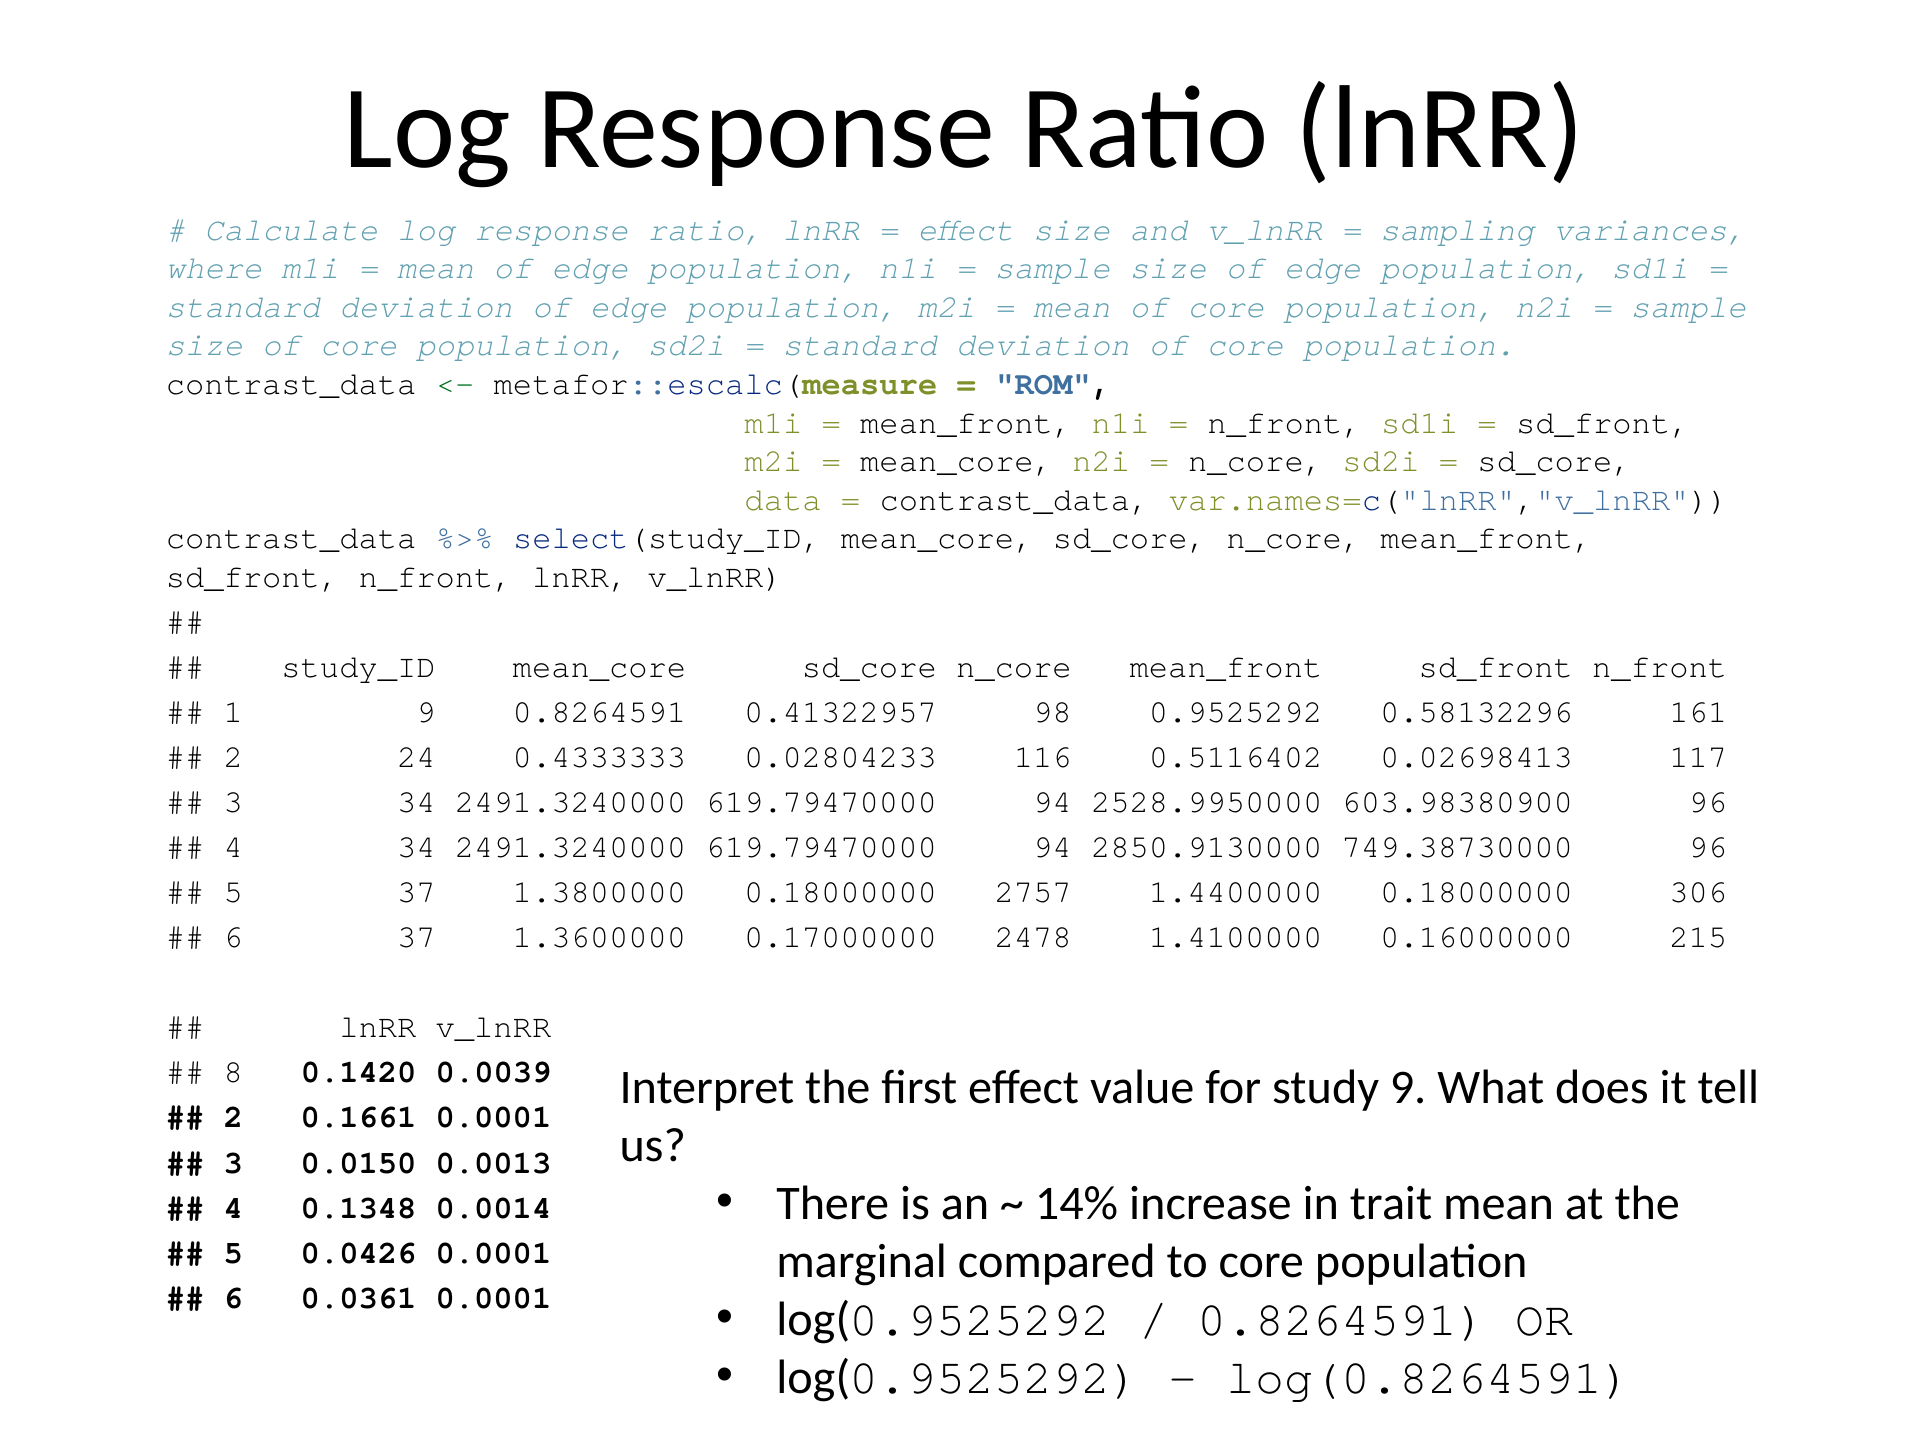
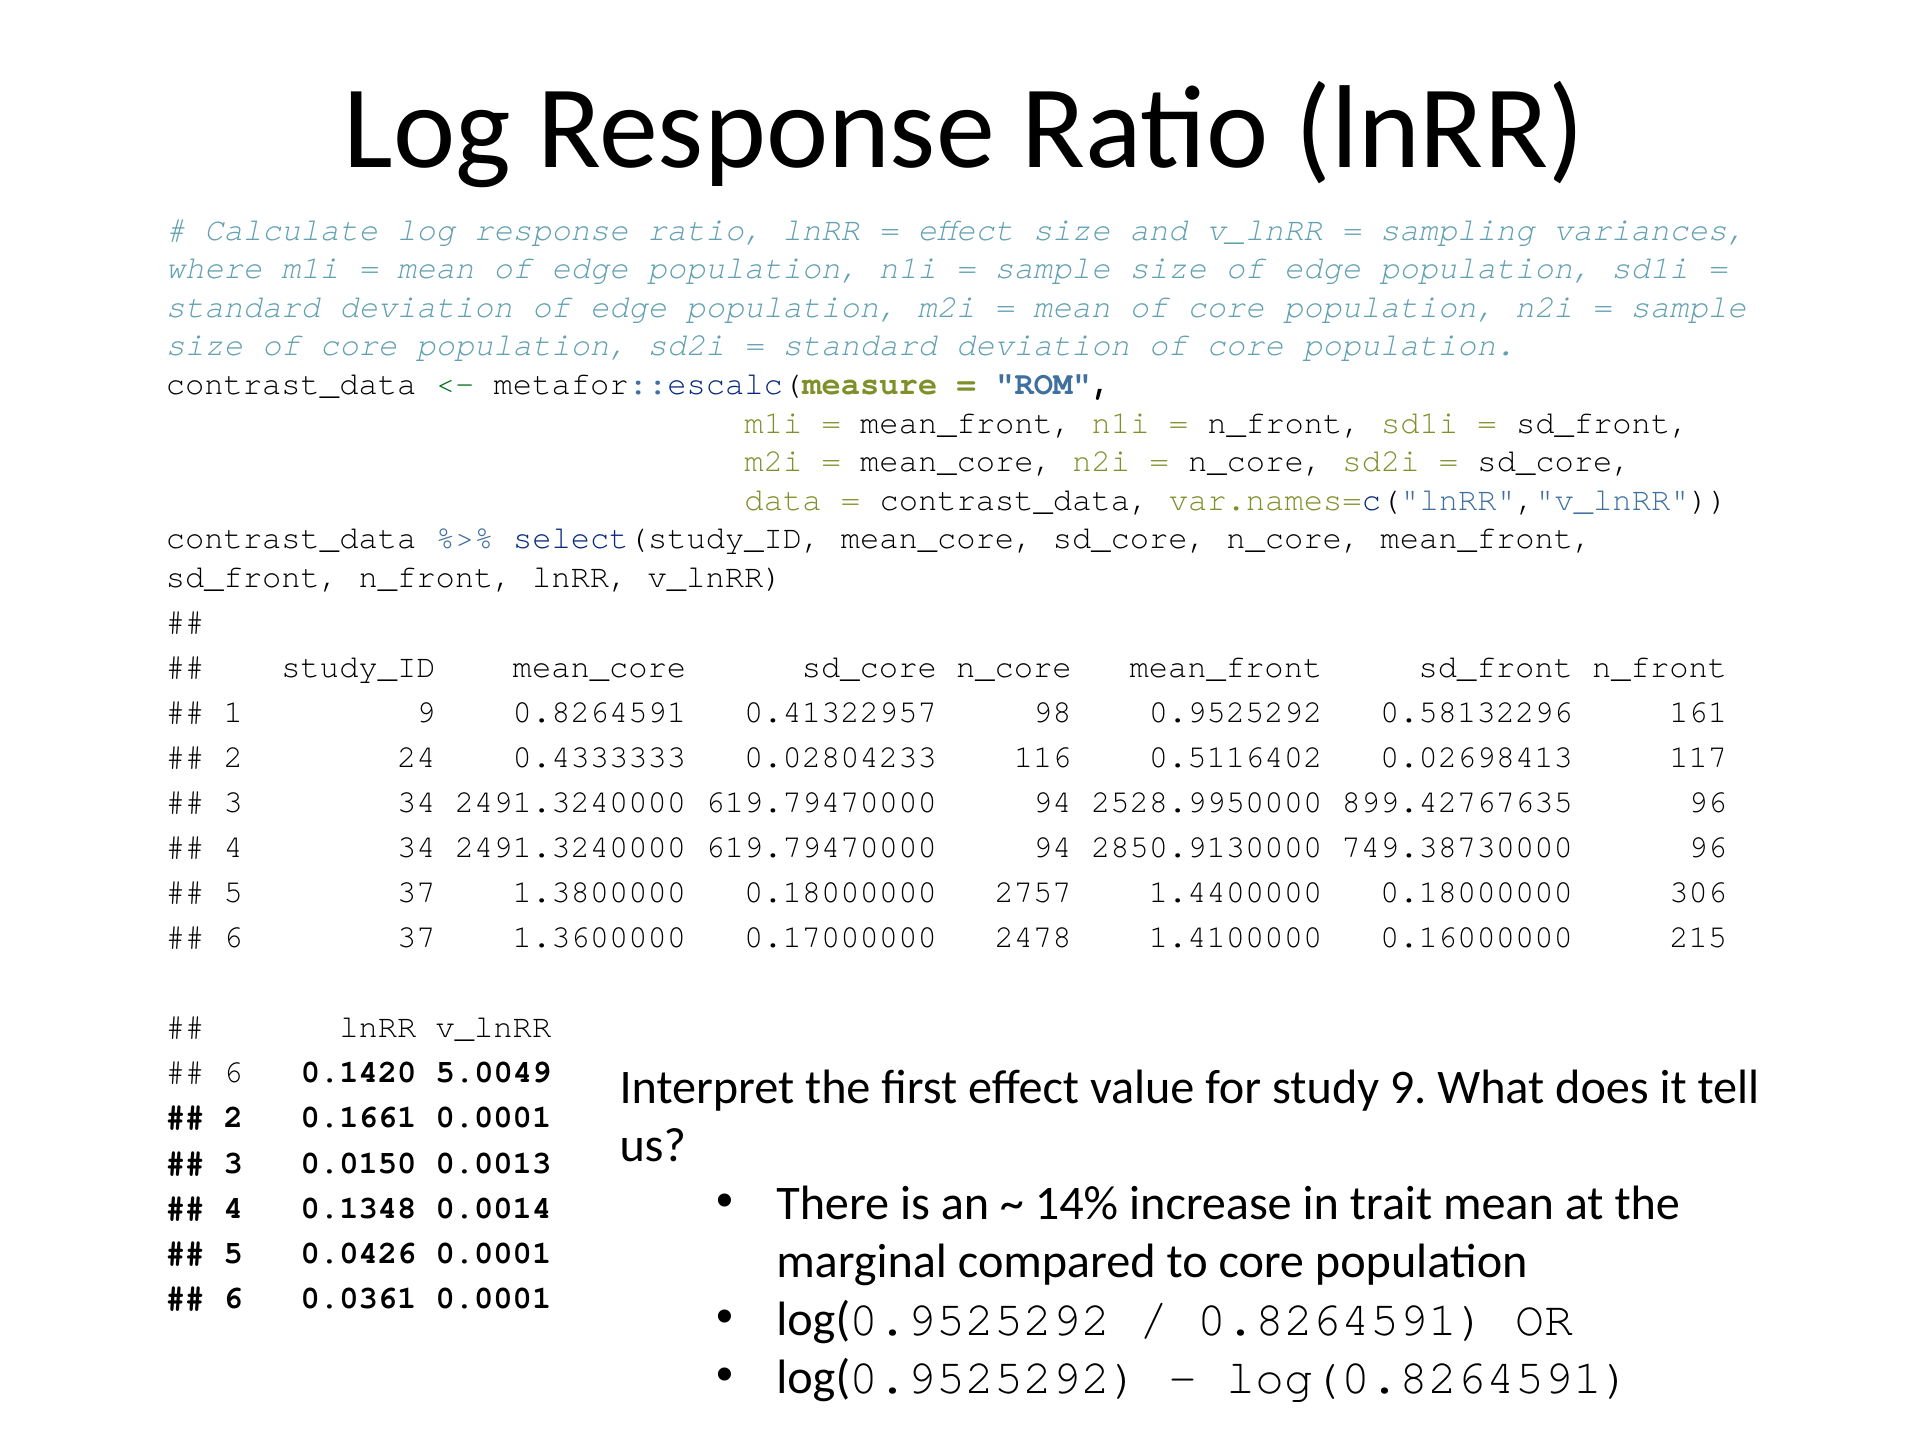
603.98380900: 603.98380900 -> 899.42767635 (1457, 802)
8: 8 -> 6 (233, 1072)
0.0039: 0.0039 -> 5.0049 (494, 1072)
